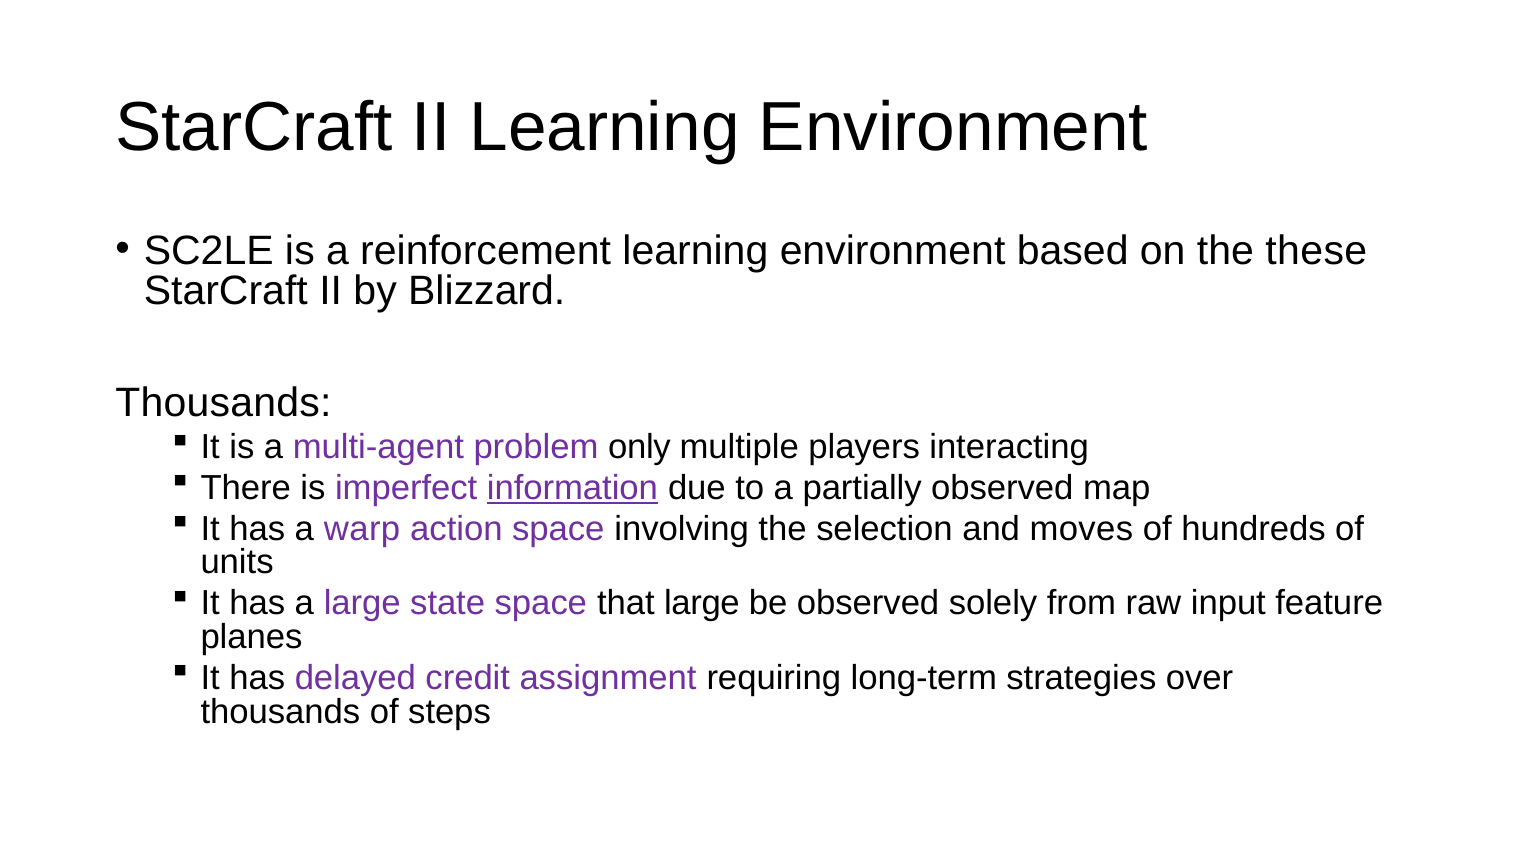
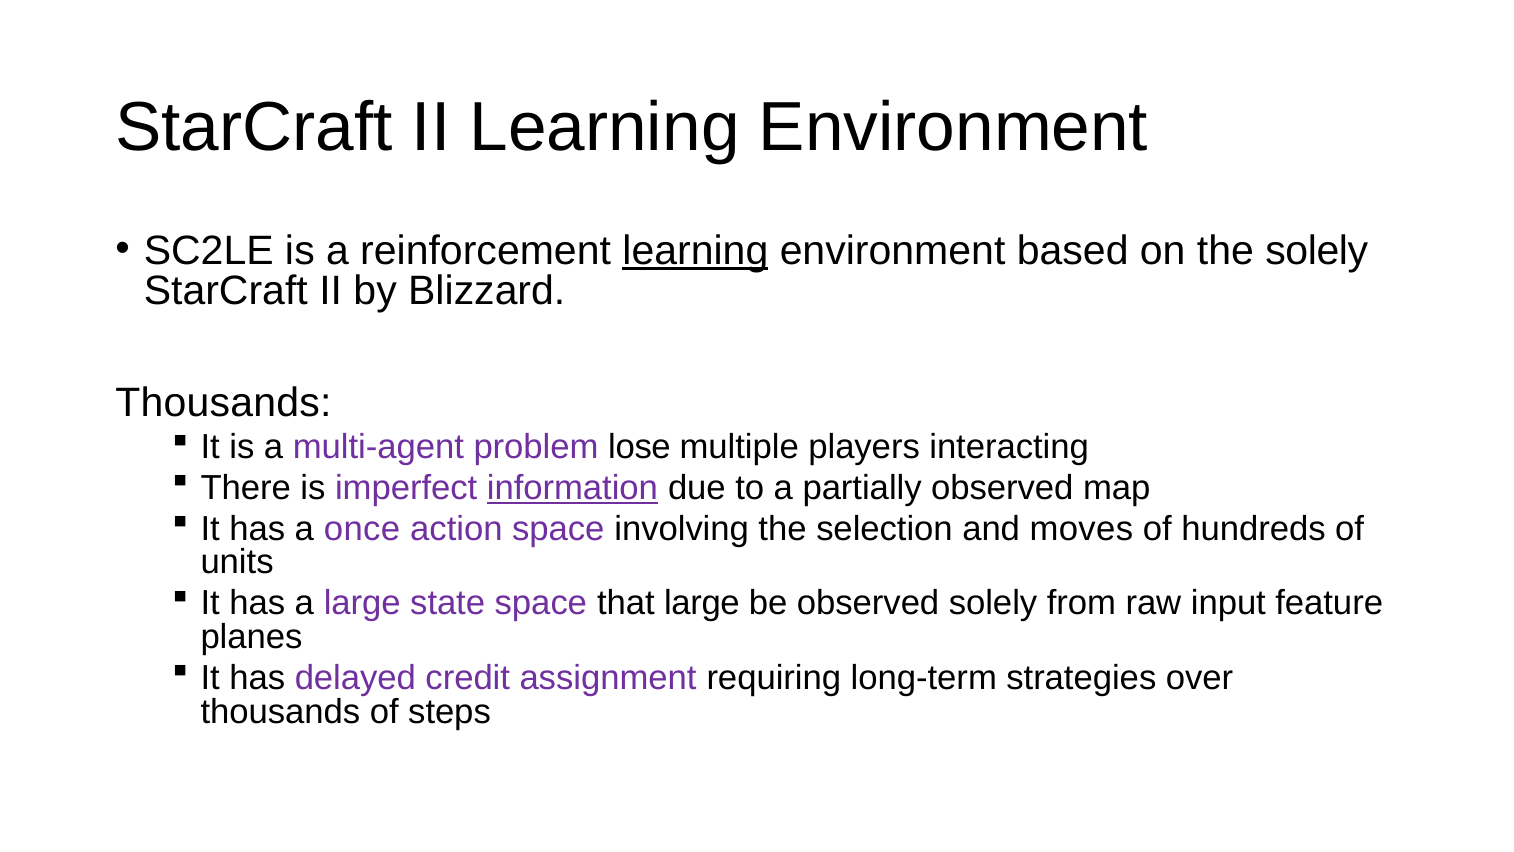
learning underline: none -> present (695, 251)
the these: these -> solely (1317, 251)
only: only -> lose (639, 447)
warp: warp -> once (362, 529)
